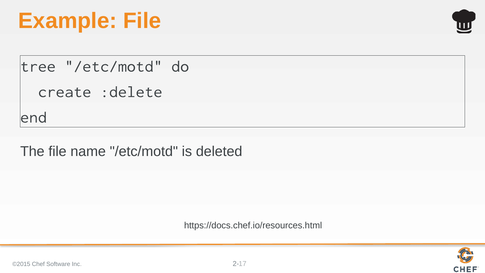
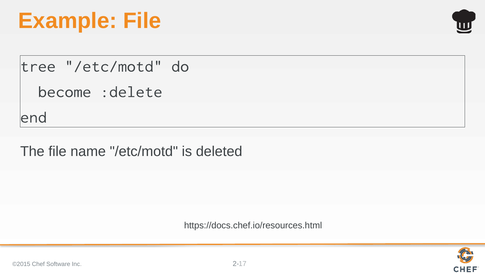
create: create -> become (65, 92)
